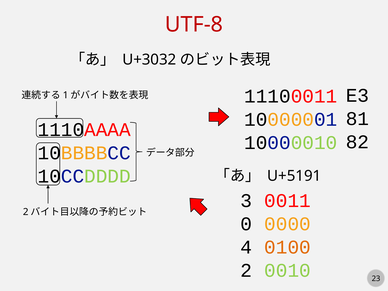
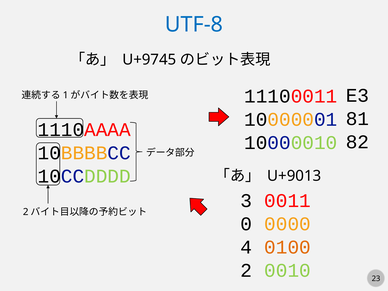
UTF-8 colour: red -> blue (194, 24)
U+3032: U+3032 -> U+9745 (149, 60)
U+5191: U+5191 -> U+9013 (294, 176)
